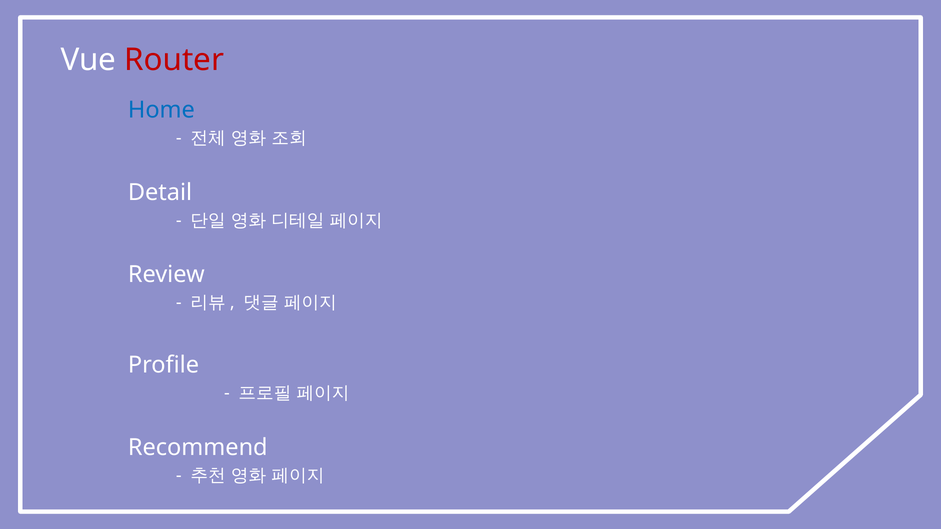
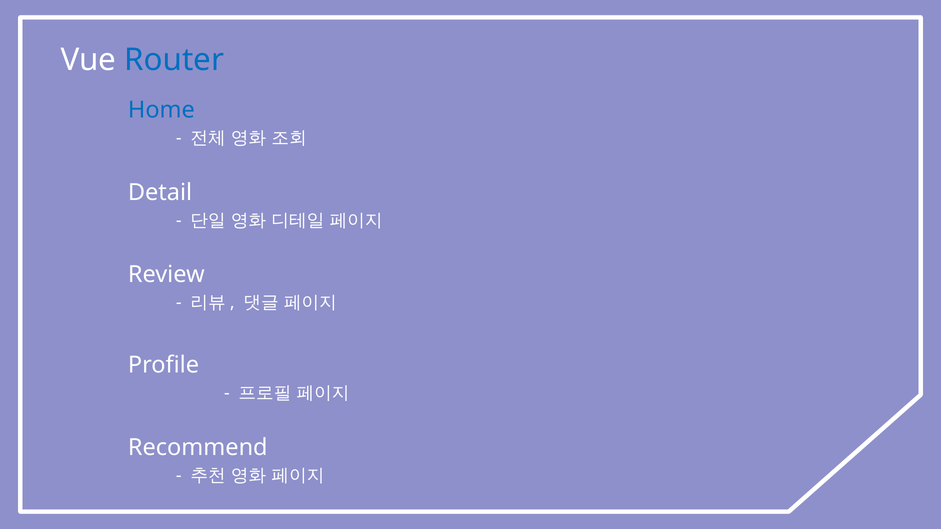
Router colour: red -> blue (174, 60)
